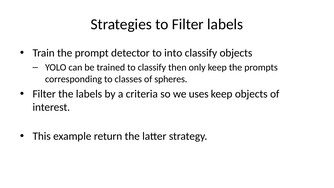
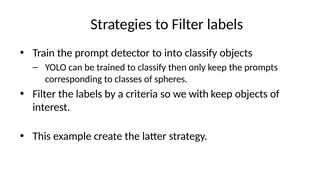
uses: uses -> with (199, 94)
return: return -> create (108, 136)
